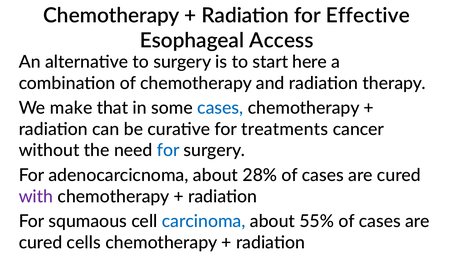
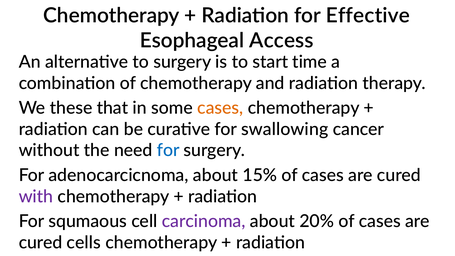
here: here -> time (310, 62)
make: make -> these (71, 108)
cases colour: blue -> orange (220, 108)
treatments: treatments -> swallowing (285, 129)
28%: 28% -> 15% (260, 175)
carcinoma colour: blue -> purple (204, 221)
55%: 55% -> 20% (317, 221)
